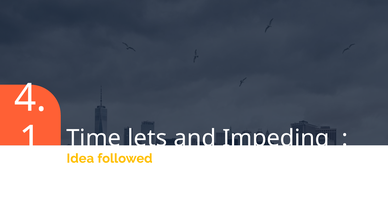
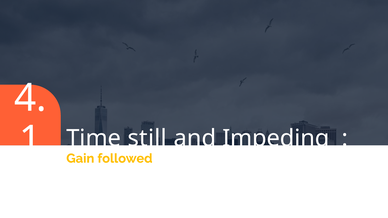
lets: lets -> still (147, 138)
Idea: Idea -> Gain (80, 159)
